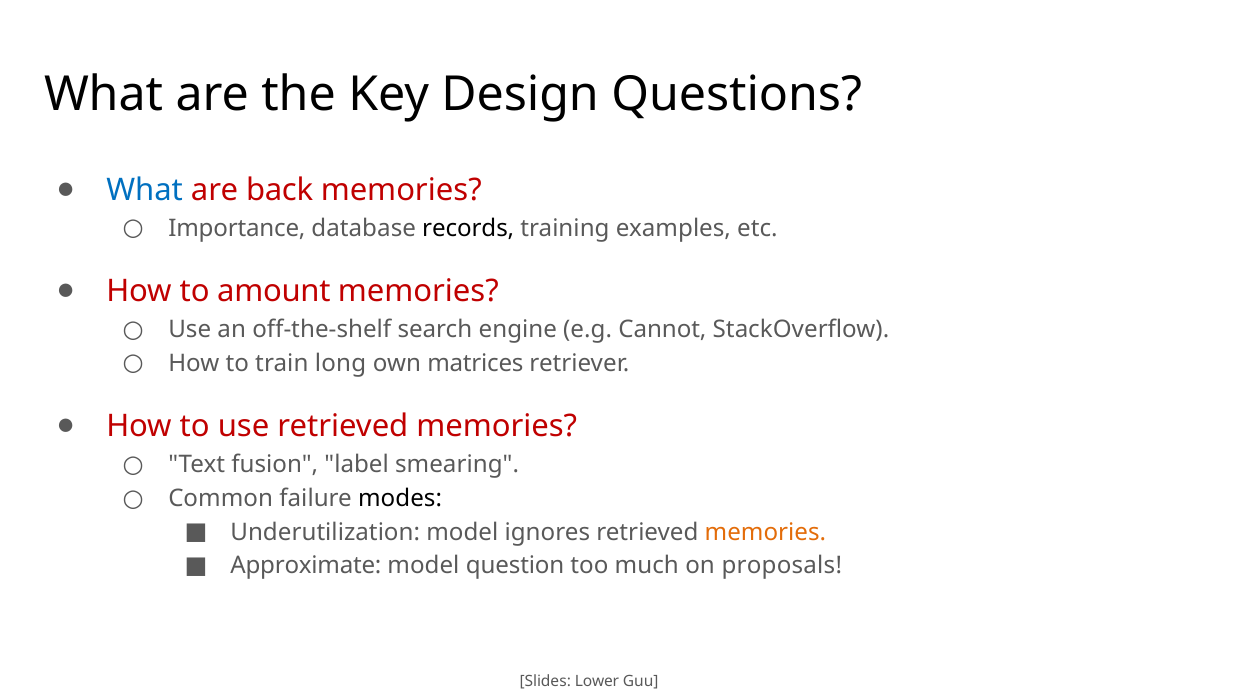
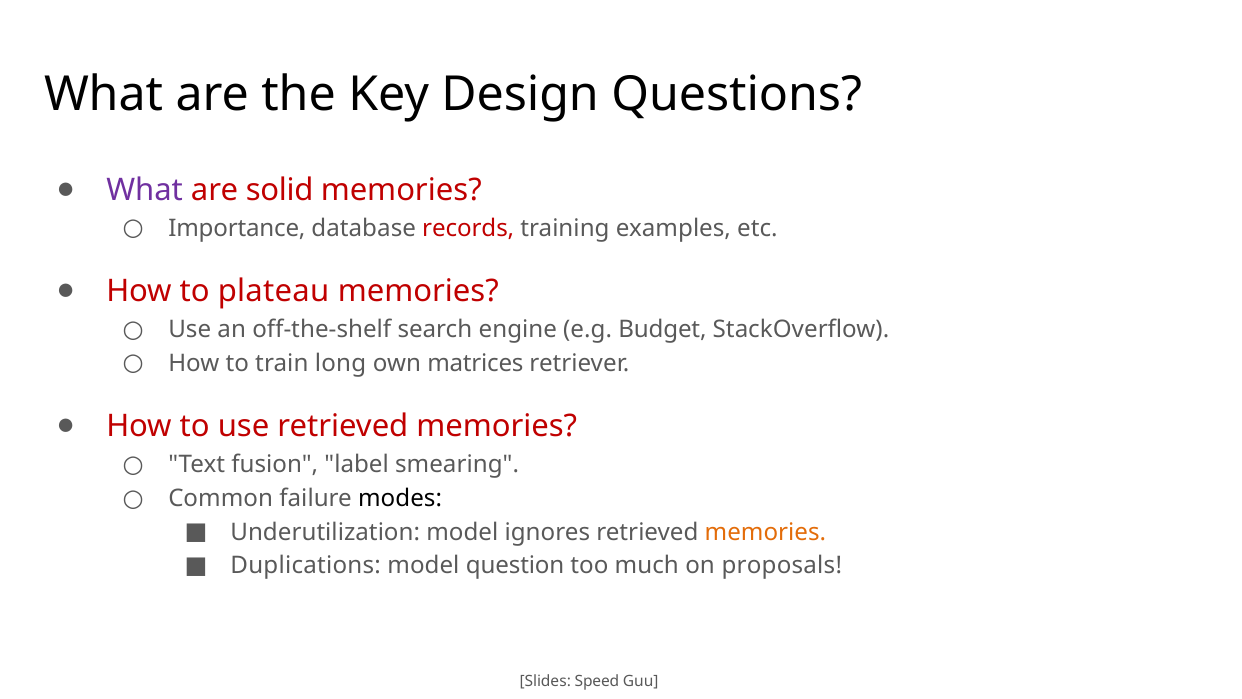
What colour: blue -> purple (145, 190)
back: back -> solid (280, 190)
records colour: black -> red (468, 228)
amount: amount -> plateau (274, 291)
Cannot: Cannot -> Budget (662, 329)
Approximate: Approximate -> Duplications (306, 566)
Lower: Lower -> Speed (597, 681)
